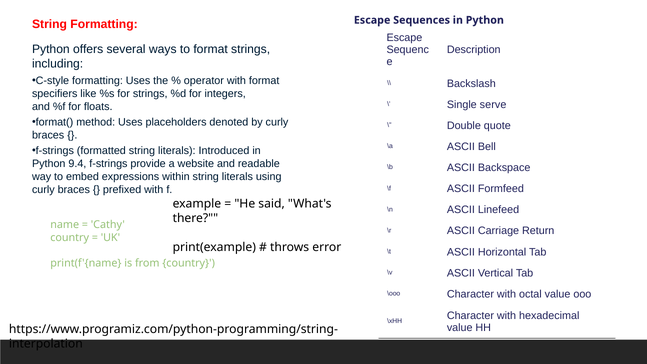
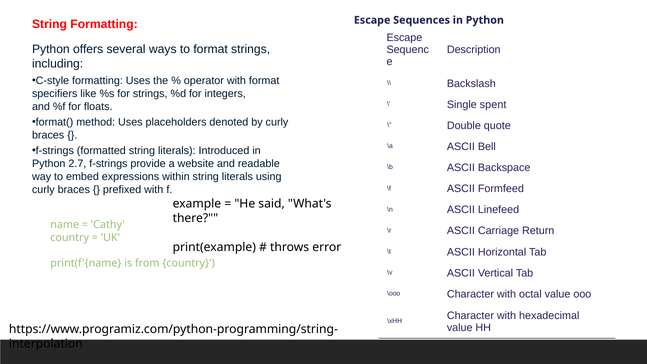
serve: serve -> spent (493, 105)
9.4: 9.4 -> 2.7 (77, 164)
